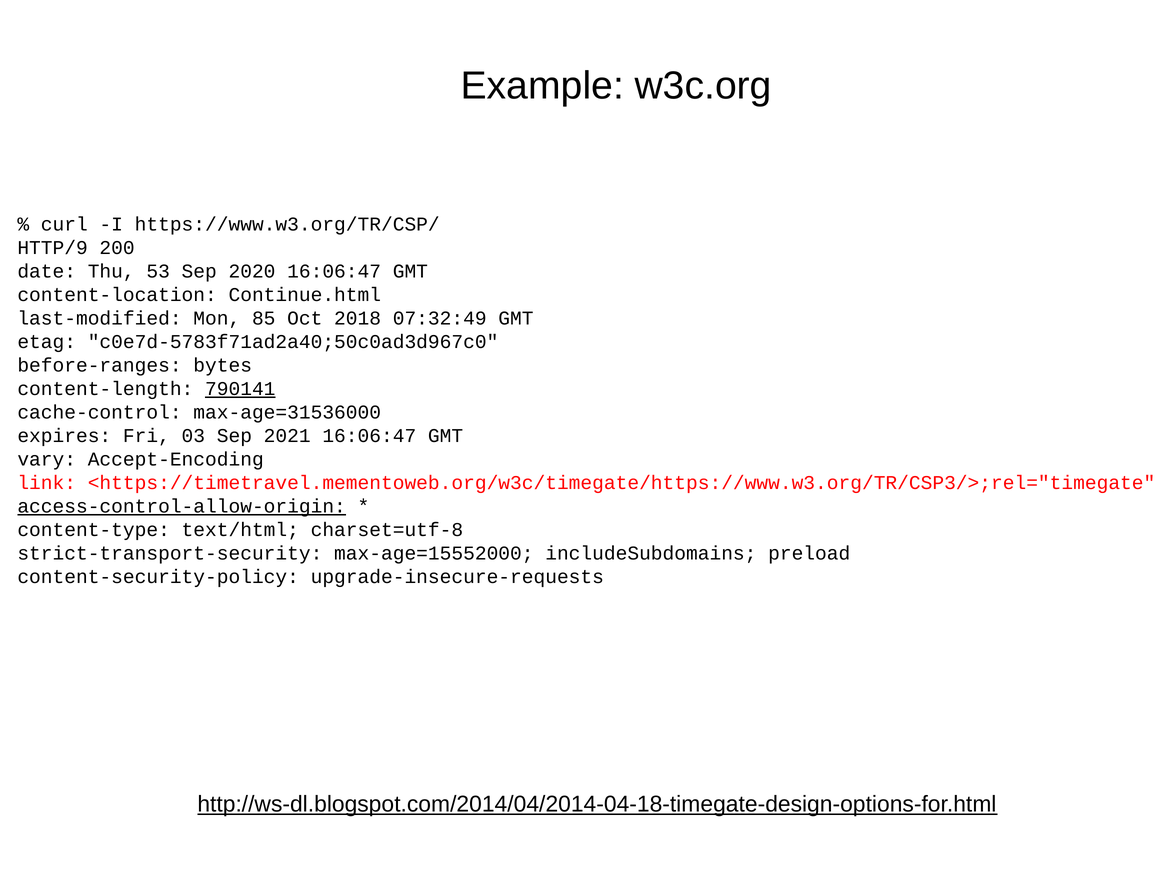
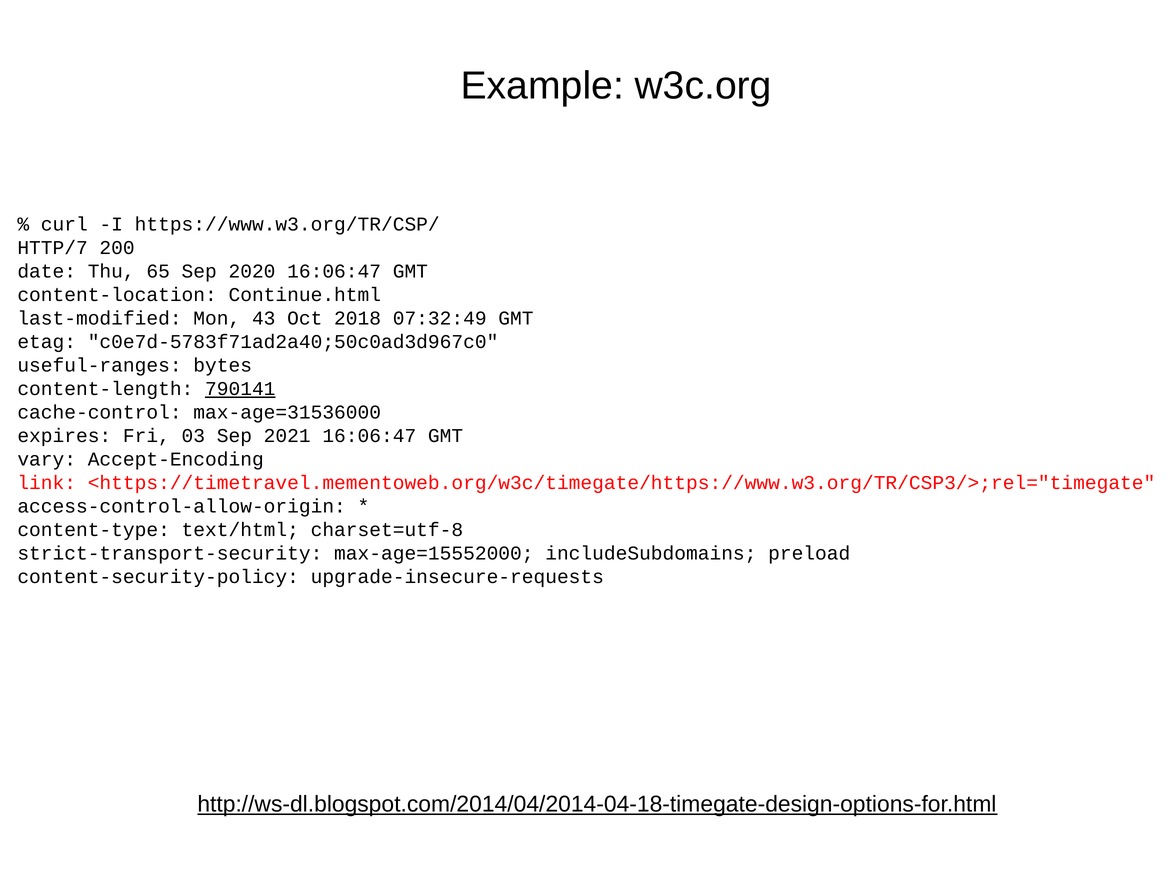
HTTP/9: HTTP/9 -> HTTP/7 (53, 248)
53: 53 -> 65 (158, 271)
85: 85 -> 43 (264, 318)
before-ranges: before-ranges -> useful-ranges (99, 365)
access-control-allow-origin underline: present -> none (182, 506)
